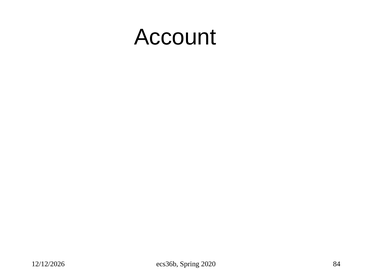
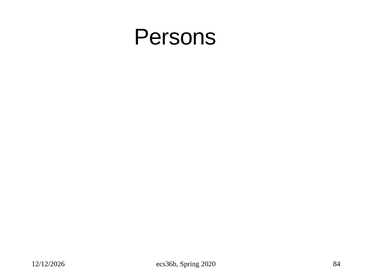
Account: Account -> Persons (175, 37)
